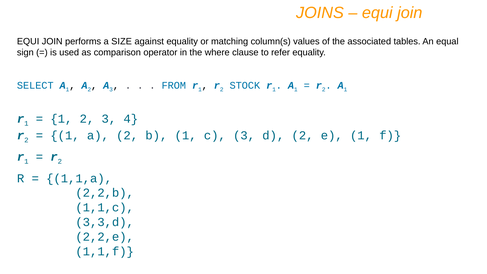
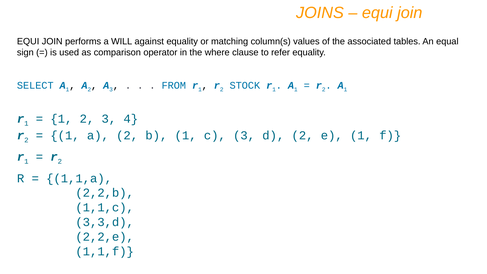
SIZE: SIZE -> WILL (122, 41)
